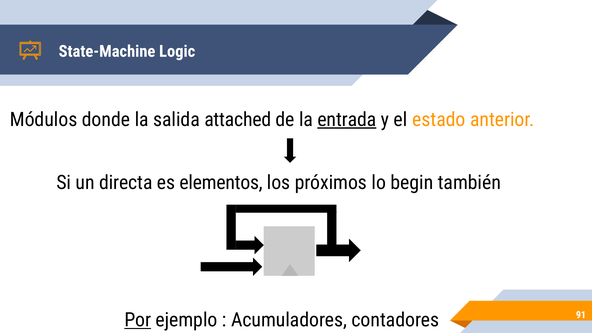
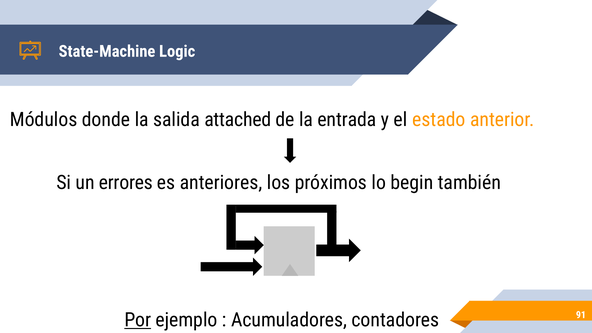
entrada underline: present -> none (347, 120)
directa: directa -> errores (126, 183)
elementos: elementos -> anteriores (221, 183)
